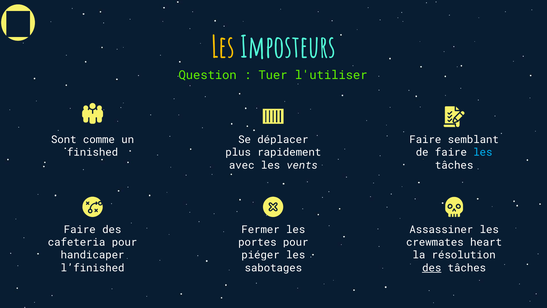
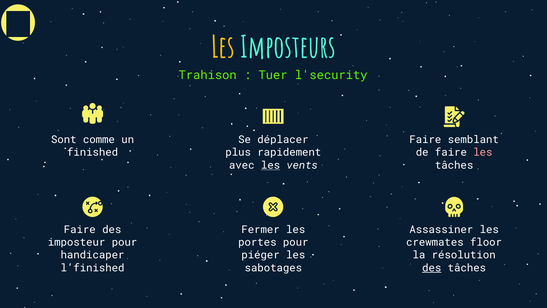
Question: Question -> Trahison (208, 75)
l'utiliser: l'utiliser -> l'security (331, 75)
les colour: light blue -> pink (483, 152)
les underline: none -> present (271, 165)
cafeteria: cafeteria -> imposteur (77, 242)
heart: heart -> floor (486, 242)
